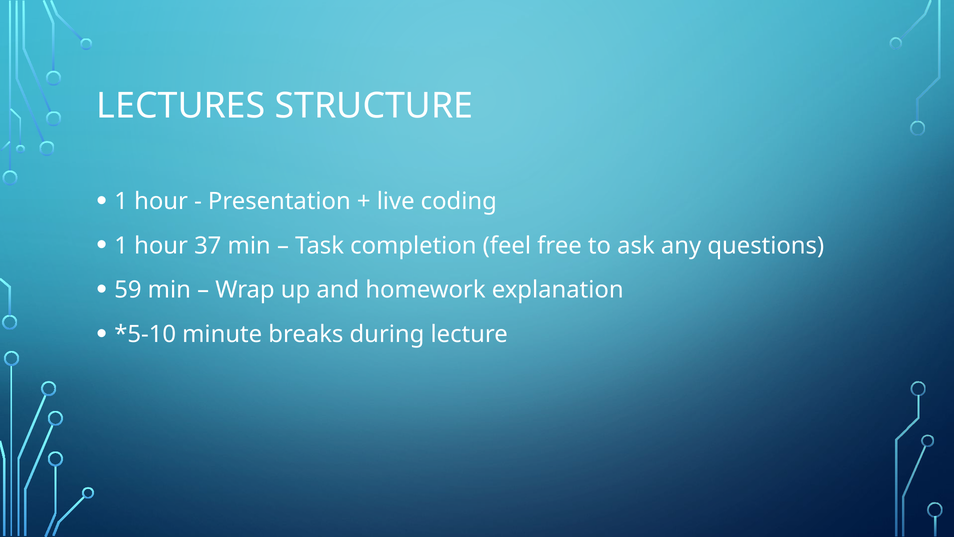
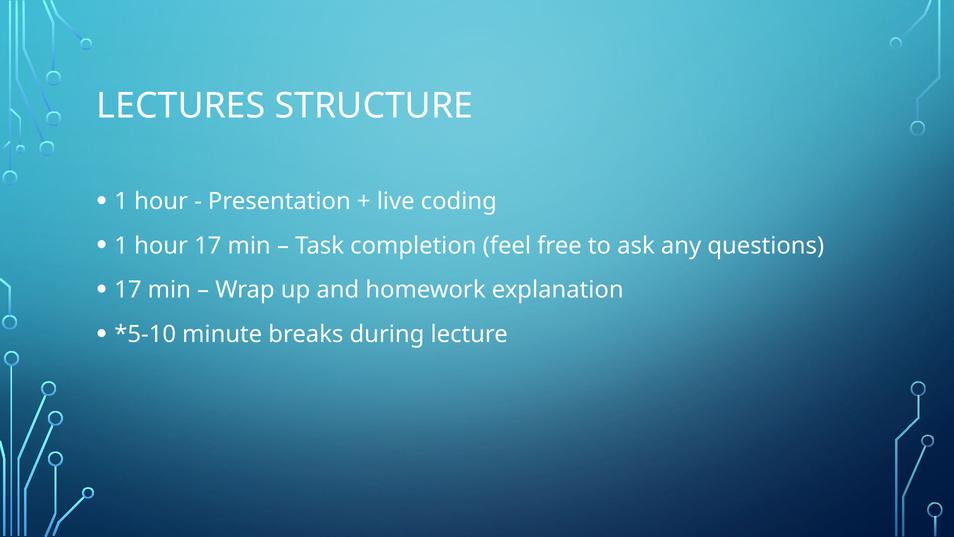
hour 37: 37 -> 17 (208, 246)
59: 59 -> 17 (128, 290)
